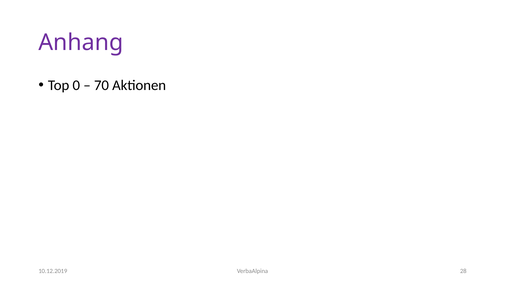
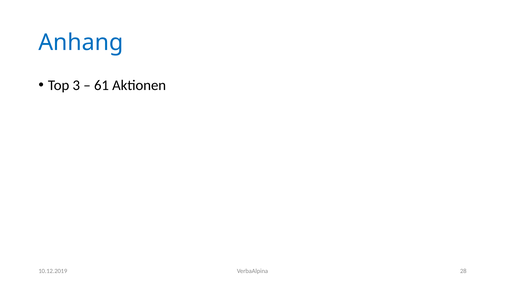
Anhang colour: purple -> blue (81, 42)
0: 0 -> 3 (76, 85)
70: 70 -> 61 (101, 85)
